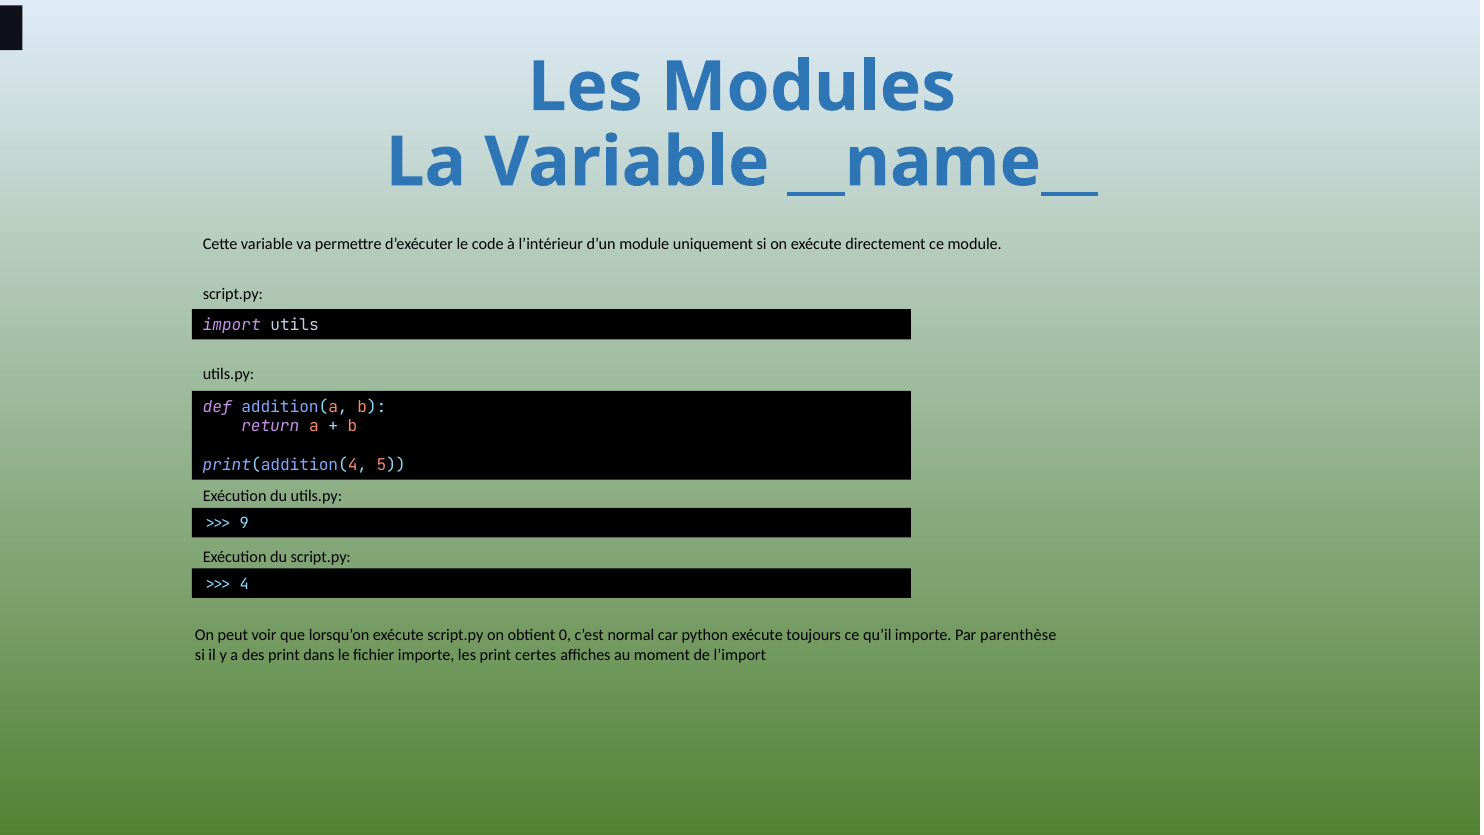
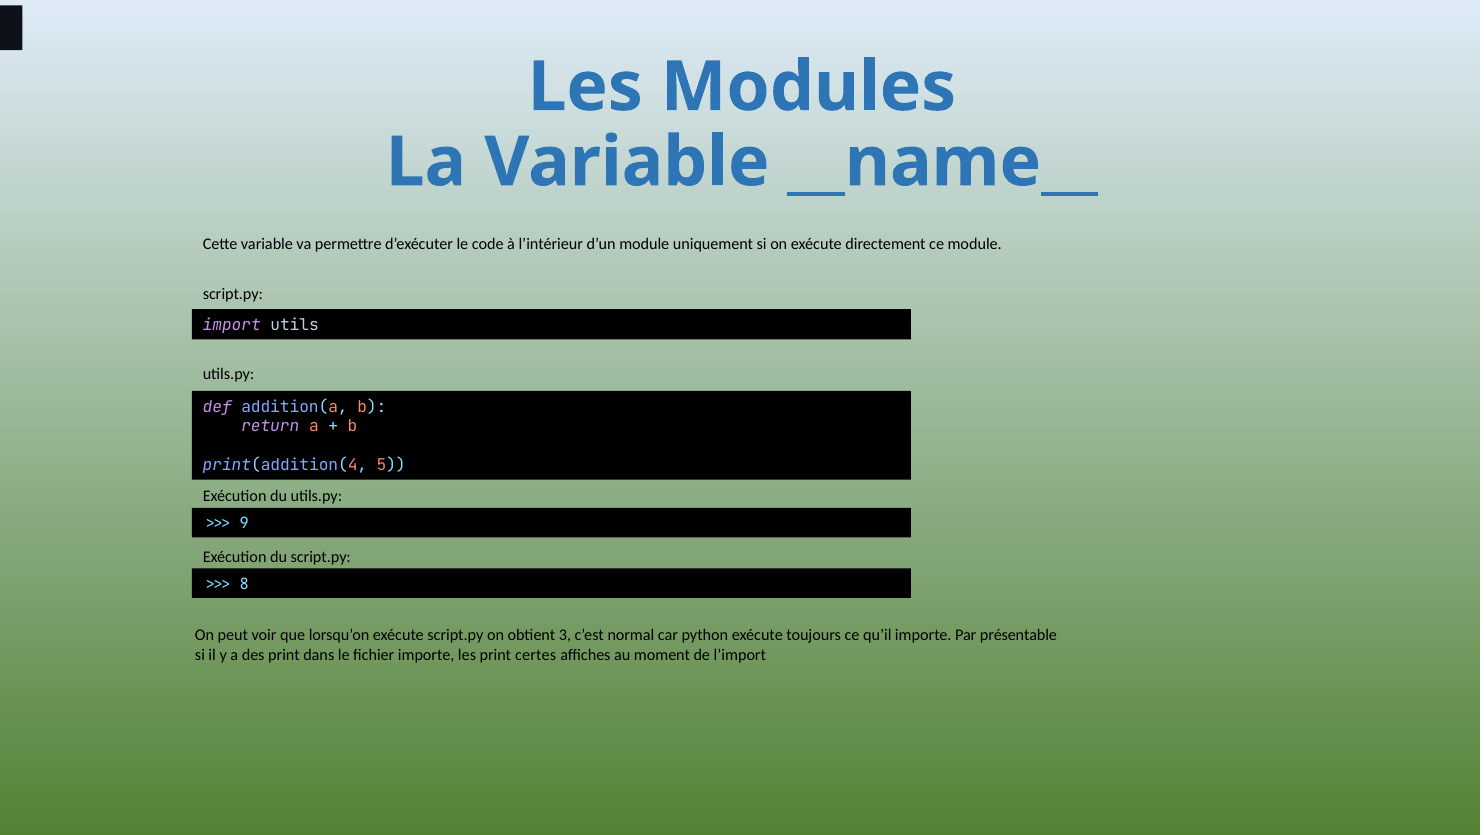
4: 4 -> 8 (244, 584)
0: 0 -> 3 (565, 635)
parenthèse: parenthèse -> présentable (1018, 635)
